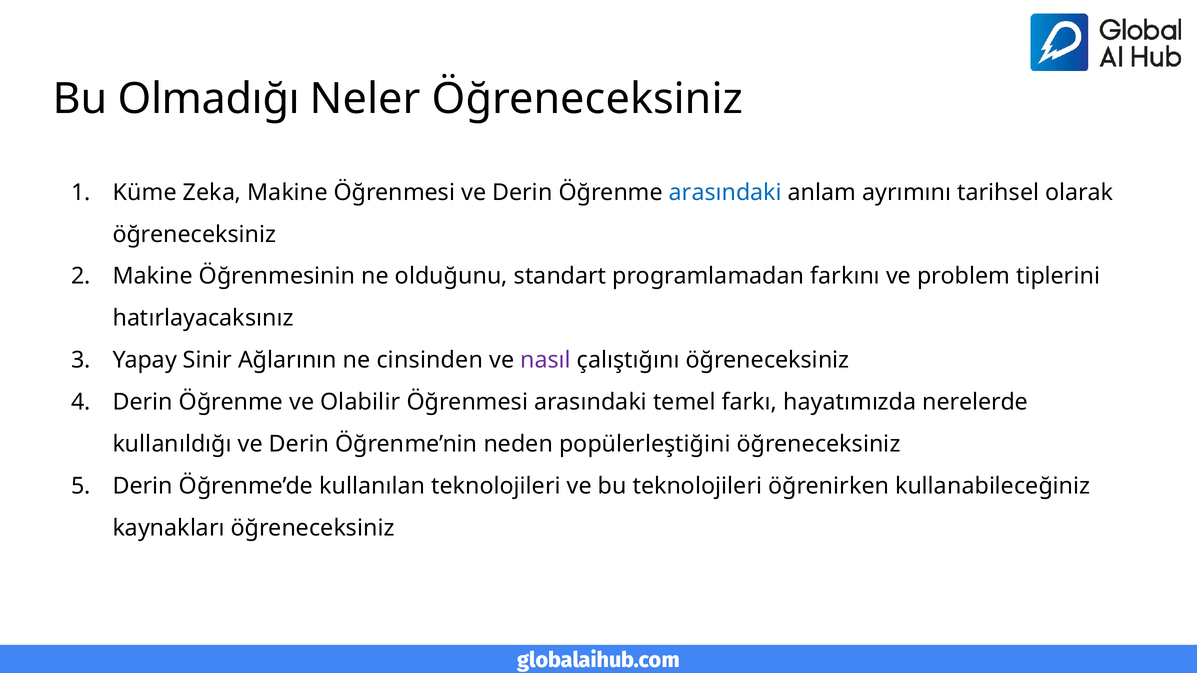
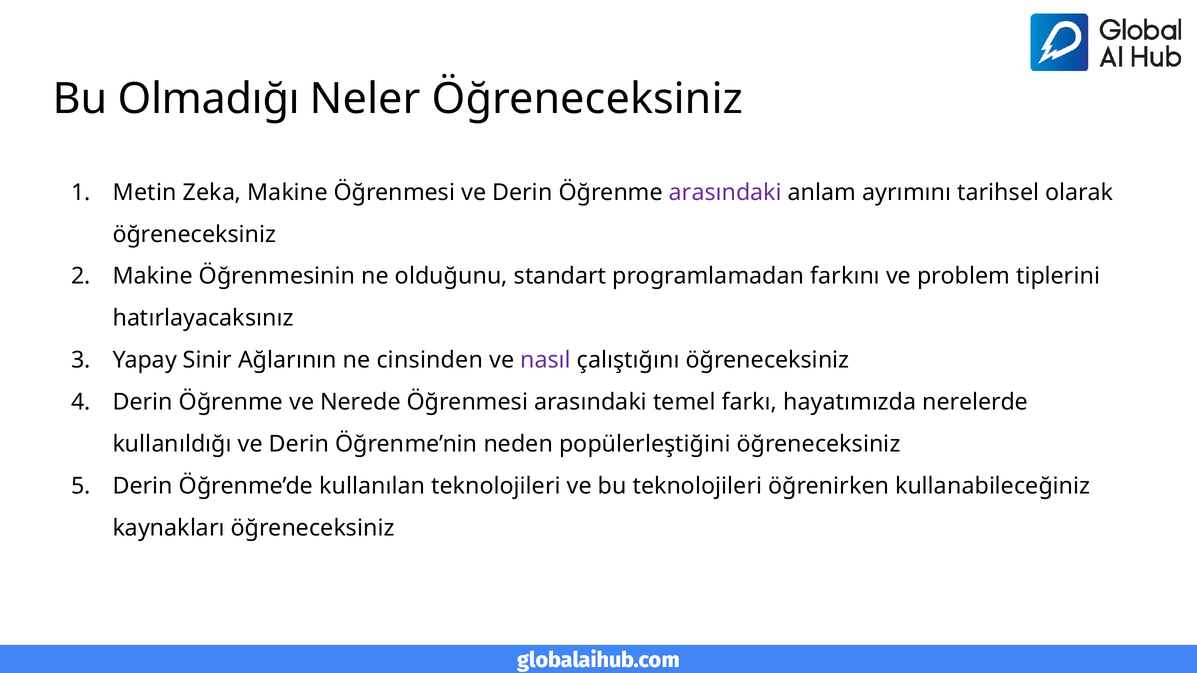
Küme: Küme -> Metin (145, 192)
arasındaki colour: blue -> purple (725, 192)
Olabilir: Olabilir -> Nerede (360, 402)
